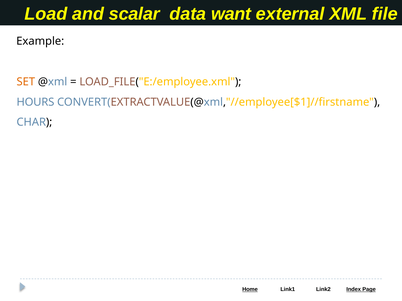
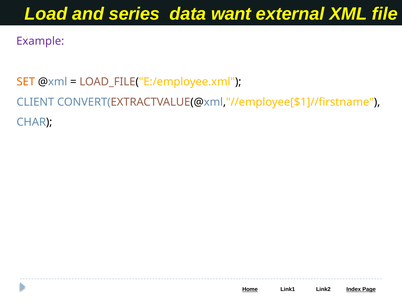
scalar: scalar -> series (134, 14)
Example colour: black -> purple (40, 41)
HOURS: HOURS -> CLIENT (35, 102)
